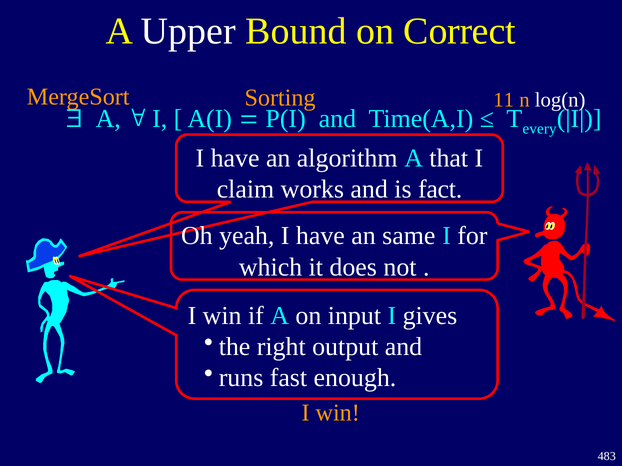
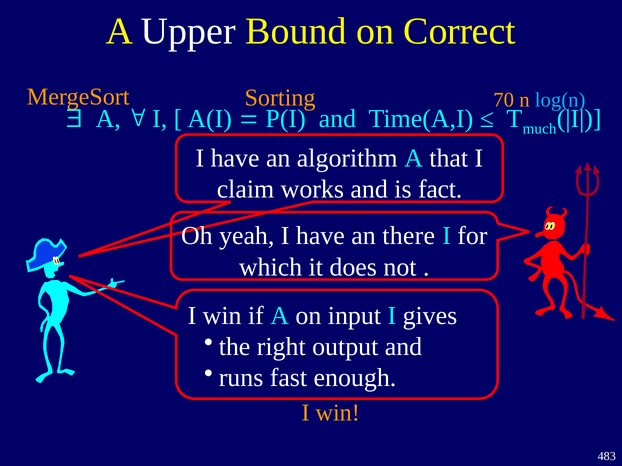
11: 11 -> 70 (504, 100)
log(n colour: white -> light blue (560, 100)
every: every -> much (540, 129)
same: same -> there (409, 236)
